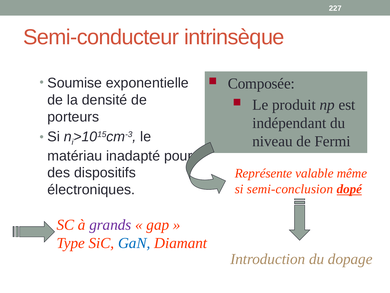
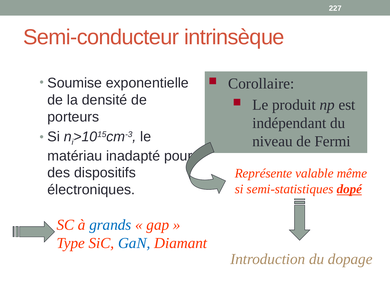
Composée: Composée -> Corollaire (261, 83)
semi-conclusion: semi-conclusion -> semi-statistiques (290, 189)
grands colour: purple -> blue (110, 224)
